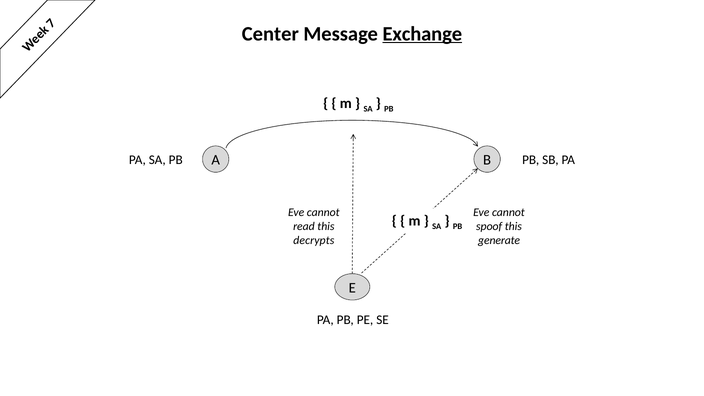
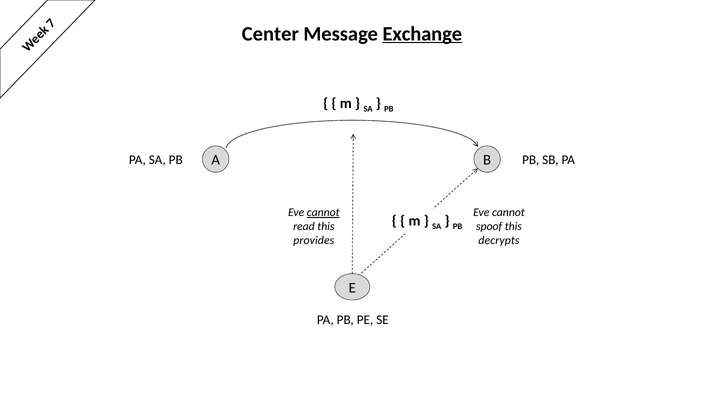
cannot underline: none -> present (323, 212)
generate: generate -> decrypts (499, 240)
decrypts: decrypts -> provides (314, 241)
